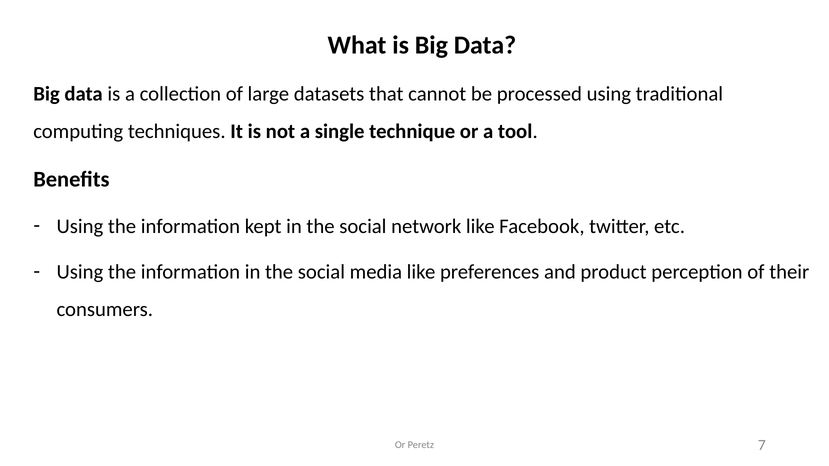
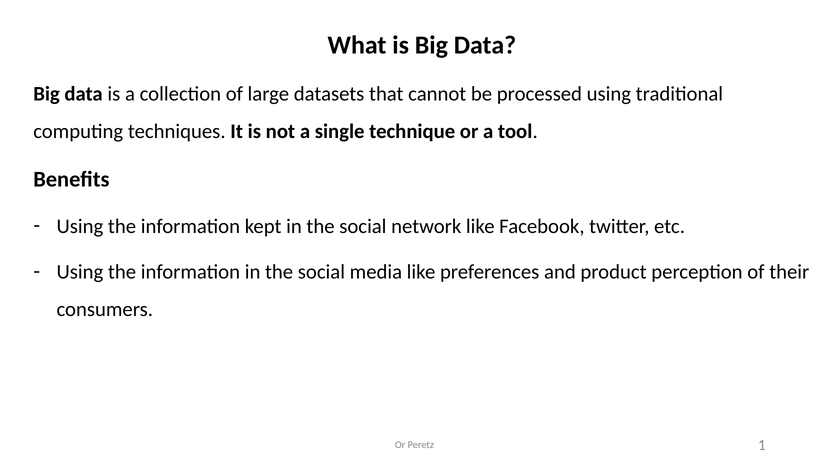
7: 7 -> 1 (762, 446)
